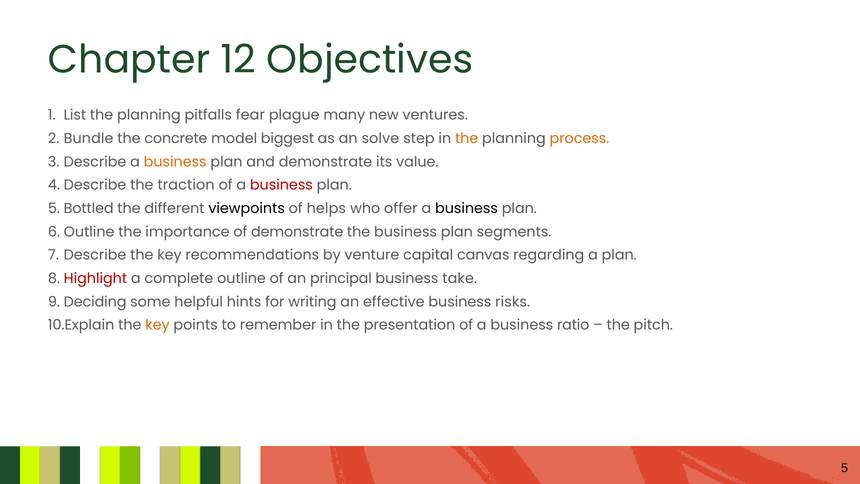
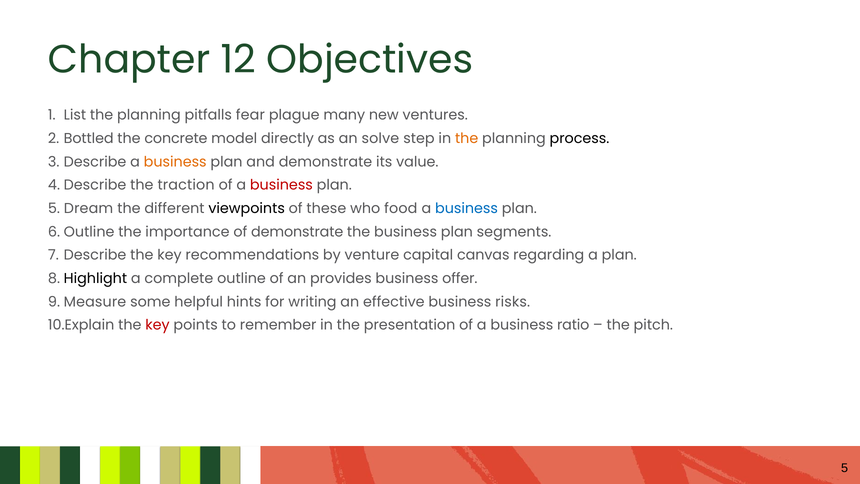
Bundle: Bundle -> Bottled (89, 138)
biggest: biggest -> directly (287, 138)
process colour: orange -> black (579, 138)
Bottled: Bottled -> Dream (89, 208)
helps: helps -> these (326, 208)
offer: offer -> food (401, 208)
business colour: black -> blue (467, 208)
Highlight colour: red -> black (95, 278)
principal: principal -> provides (341, 278)
take: take -> offer (460, 278)
Deciding: Deciding -> Measure (95, 302)
key colour: orange -> red (157, 325)
